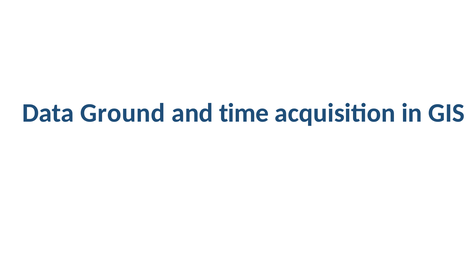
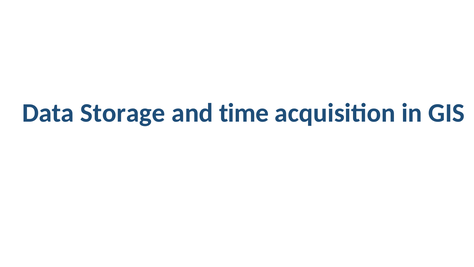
Ground: Ground -> Storage (123, 113)
